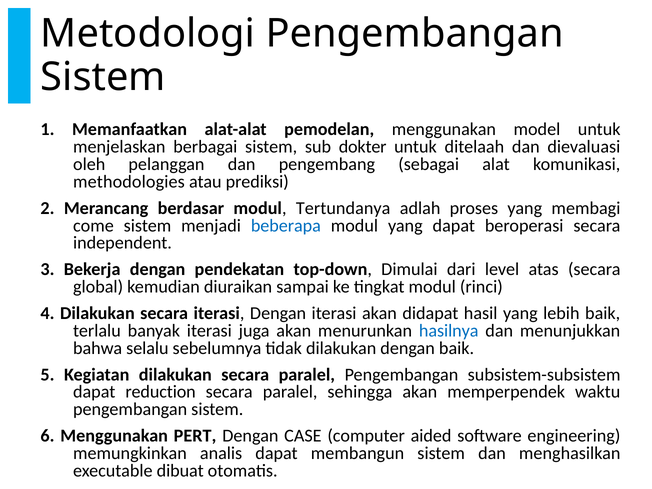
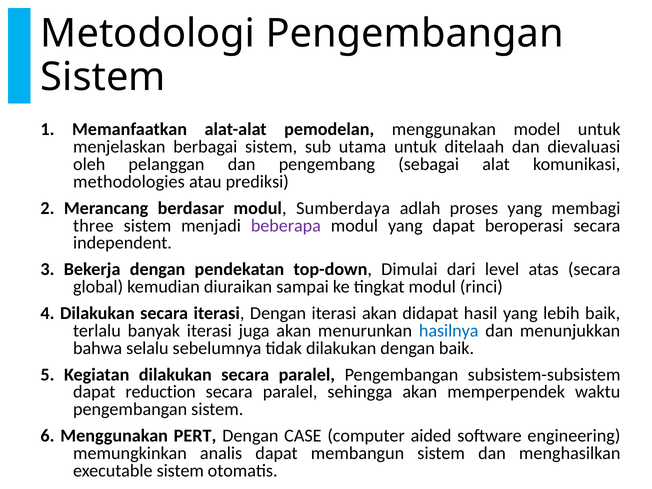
dokter: dokter -> utama (363, 147)
Tertundanya: Tertundanya -> Sumberdaya (343, 208)
come: come -> three (93, 226)
beberapa colour: blue -> purple (286, 226)
executable dibuat: dibuat -> sistem (180, 471)
